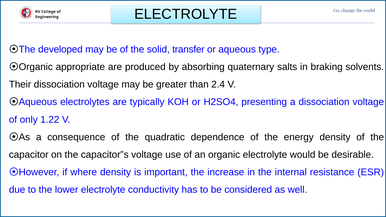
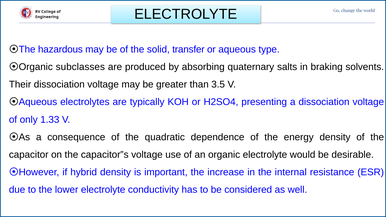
developed: developed -> hazardous (60, 49)
appropriate: appropriate -> subclasses (80, 67)
2.4: 2.4 -> 3.5 (218, 85)
1.22: 1.22 -> 1.33 (50, 120)
where: where -> hybrid (84, 172)
